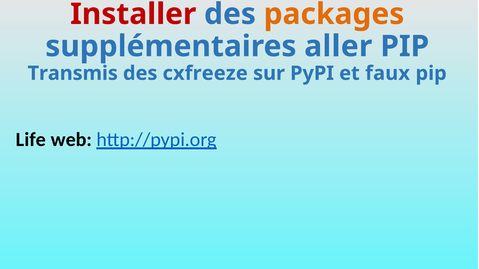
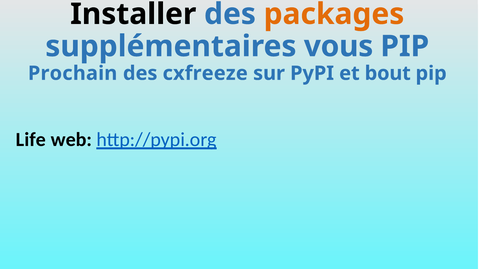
Installer colour: red -> black (133, 14)
aller: aller -> vous (339, 46)
Transmis: Transmis -> Prochain (73, 73)
faux: faux -> bout (388, 73)
